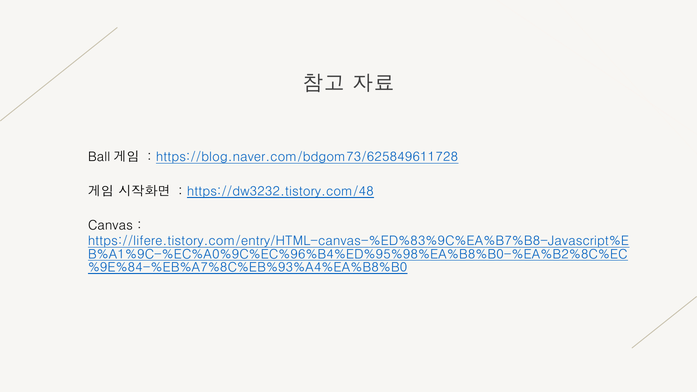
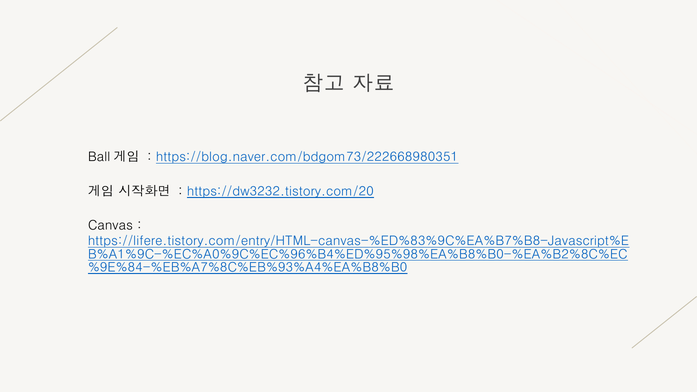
https://blog.naver.com/bdgom73/625849611728: https://blog.naver.com/bdgom73/625849611728 -> https://blog.naver.com/bdgom73/222668980351 (307, 157)
https://dw3232.tistory.com/48: https://dw3232.tistory.com/48 -> https://dw3232.tistory.com/20 (280, 191)
